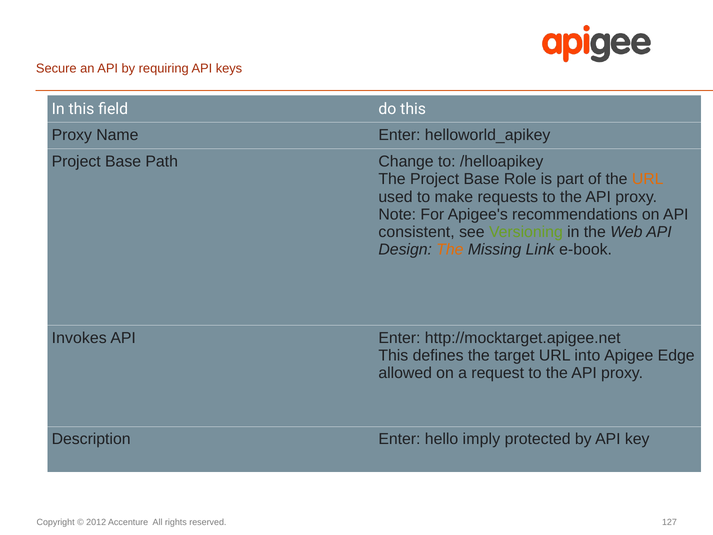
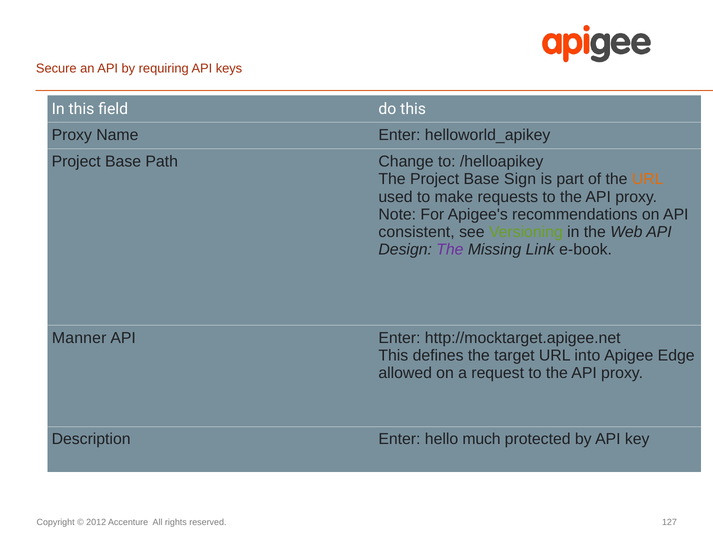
Role: Role -> Sign (520, 179)
The colour: orange -> purple (450, 250)
Invokes: Invokes -> Manner (79, 338)
imply: imply -> much (482, 439)
